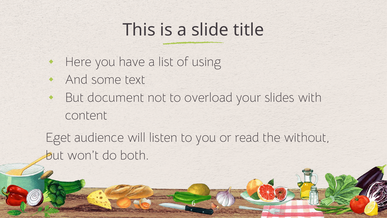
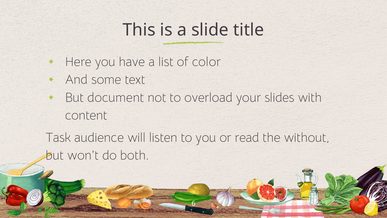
using: using -> color (206, 62)
Eget: Eget -> Task (58, 137)
